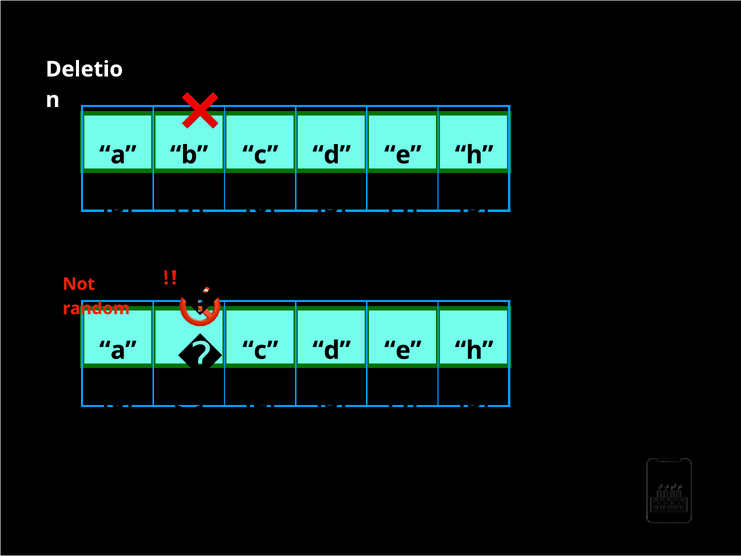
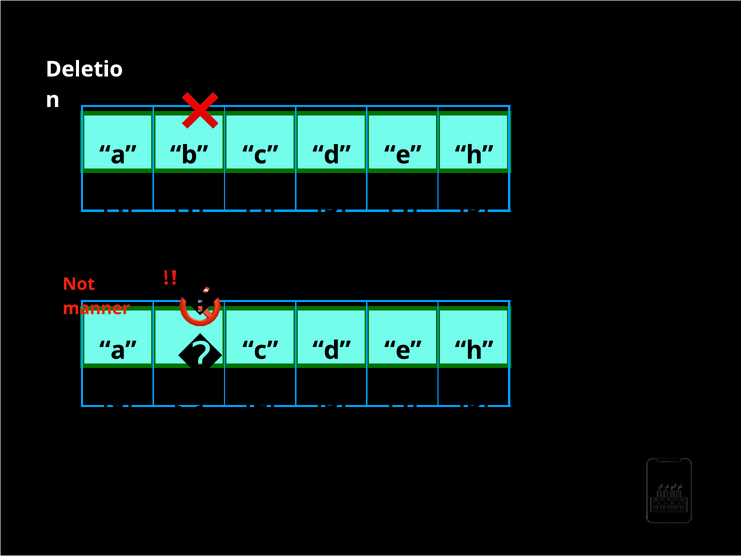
5: 5 -> 4 (118, 205)
6: 6 -> 4 (260, 205)
random: random -> manner (96, 309)
